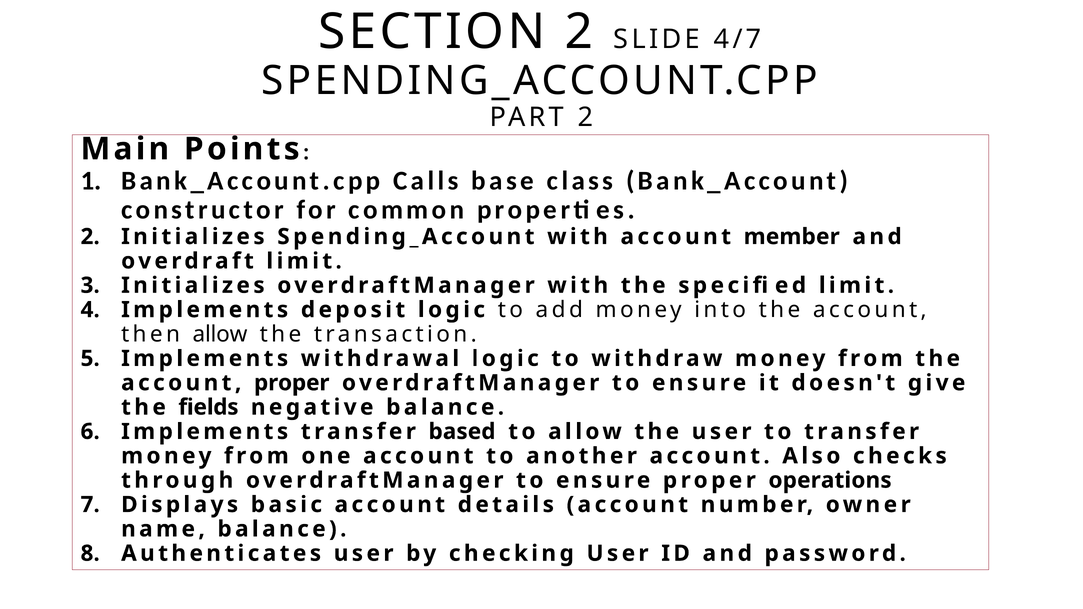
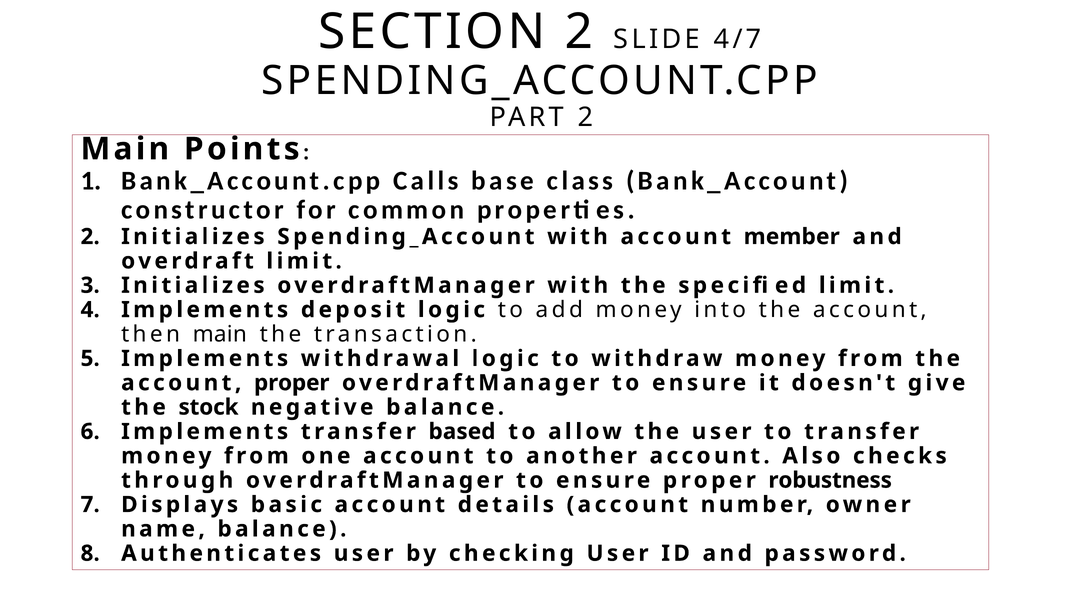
then allow: allow -> main (220, 334)
fields: fields -> stock (209, 407)
operations: operations -> robustness (830, 480)
